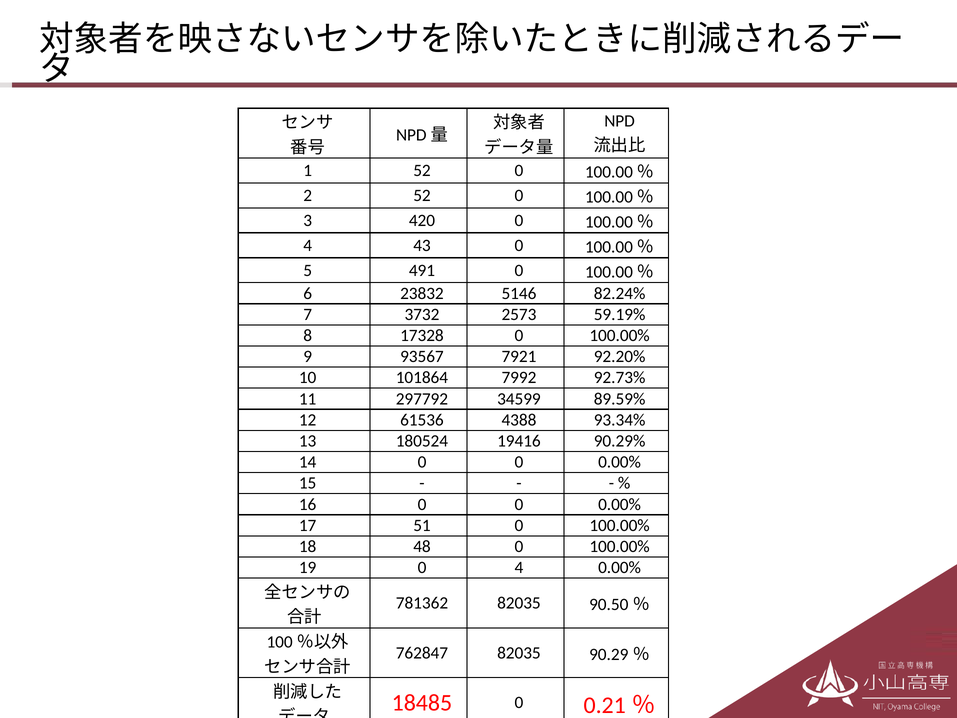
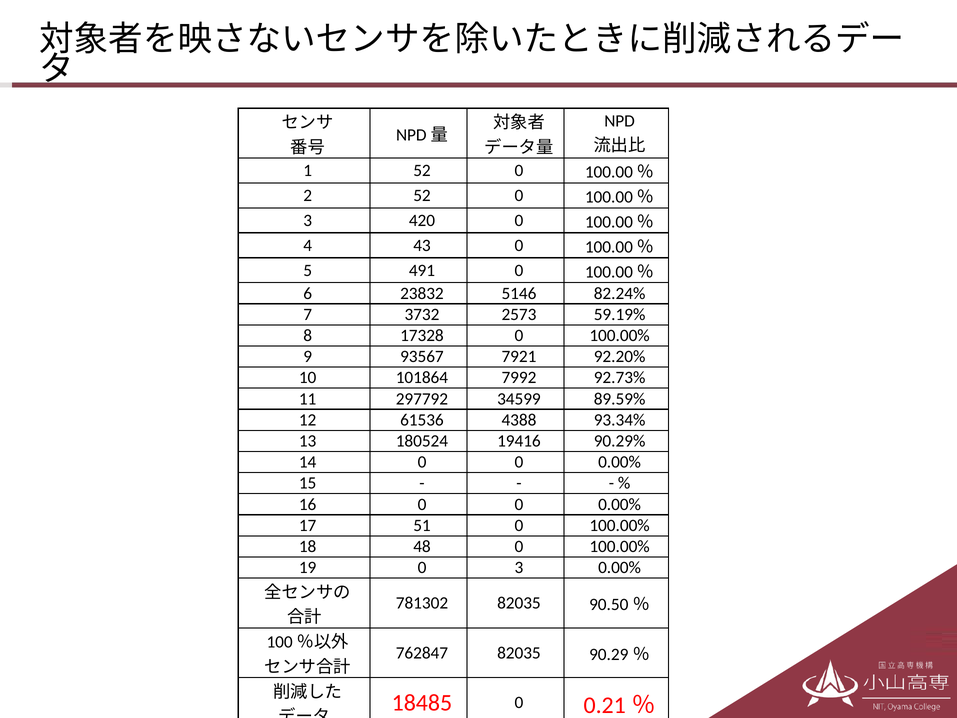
0 4: 4 -> 3 (519, 568)
781362: 781362 -> 781302 (422, 603)
